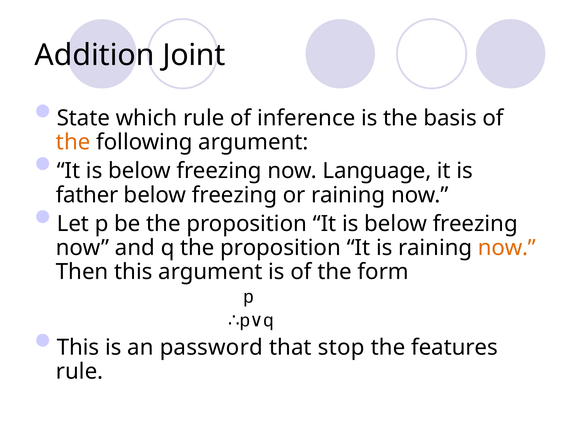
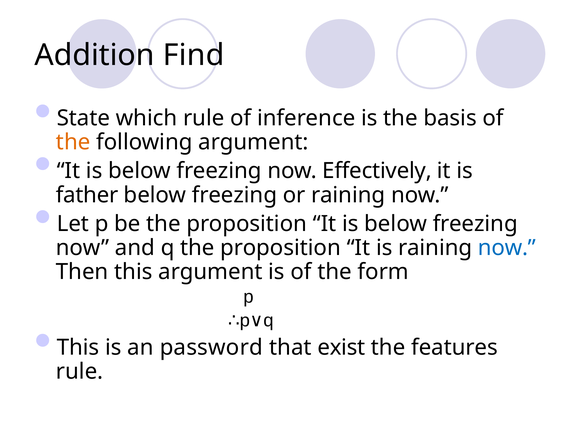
Joint: Joint -> Find (194, 55)
Language: Language -> Effectively (377, 171)
now colour: orange -> blue (507, 248)
stop: stop -> exist (341, 348)
